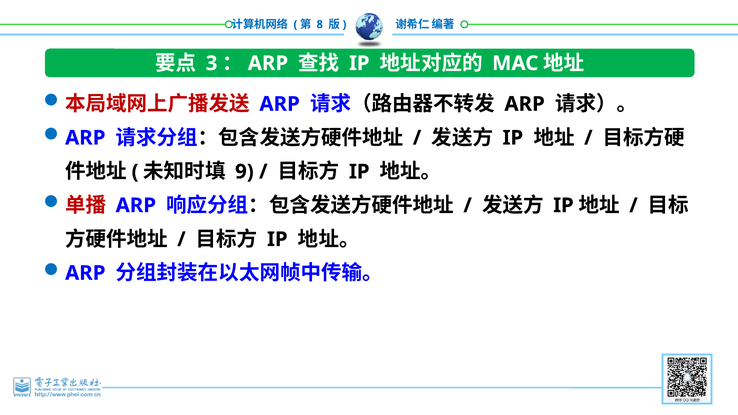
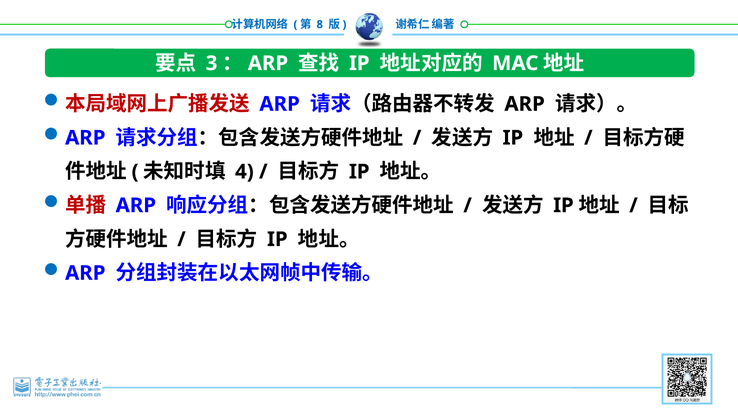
9: 9 -> 4 (244, 172)
